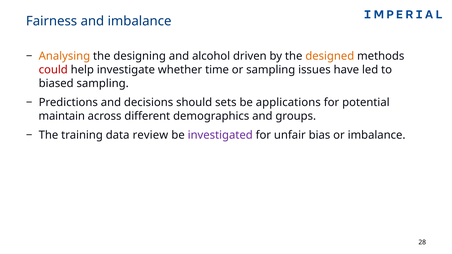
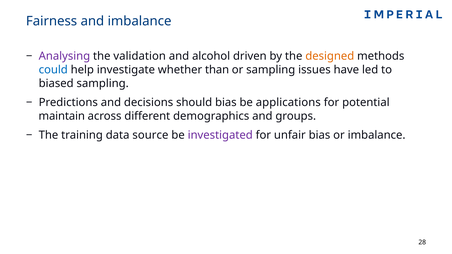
Analysing colour: orange -> purple (64, 56)
designing: designing -> validation (140, 56)
could colour: red -> blue (53, 70)
time: time -> than (217, 70)
should sets: sets -> bias (226, 103)
review: review -> source (150, 135)
